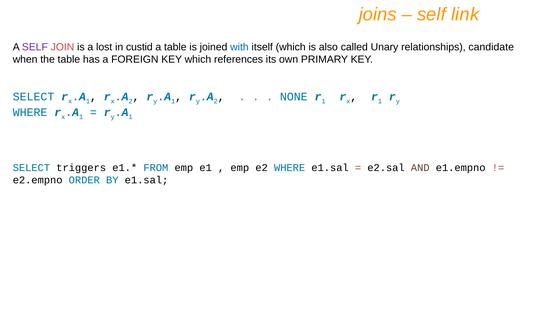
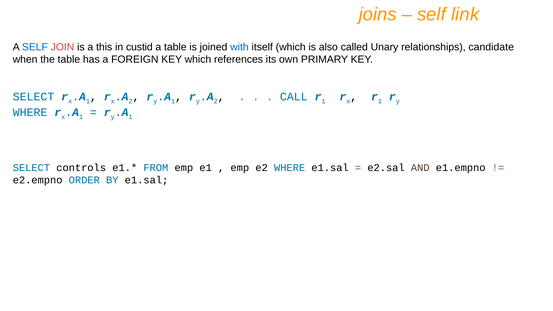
SELF colour: purple -> blue (35, 47)
lost: lost -> this (104, 47)
NONE: NONE -> CALL (294, 97)
triggers: triggers -> controls (81, 168)
